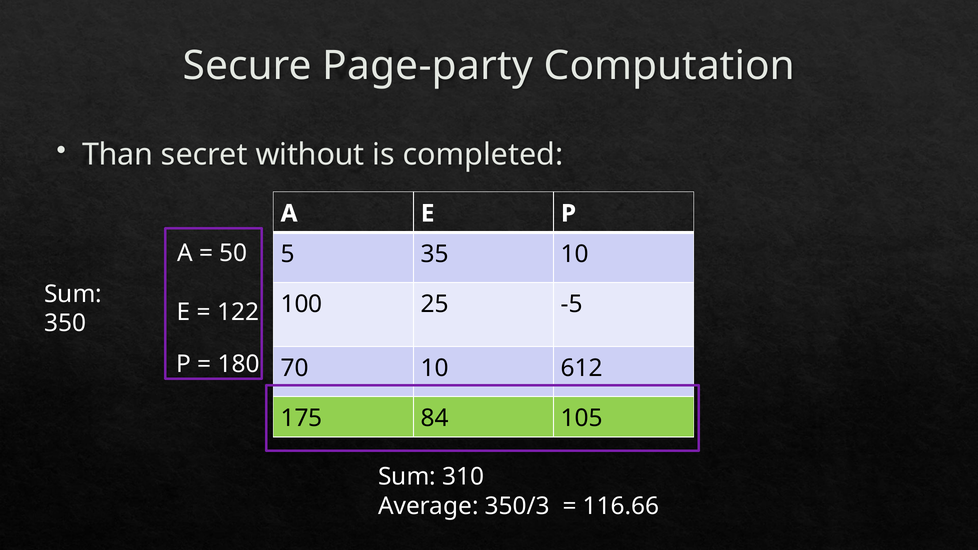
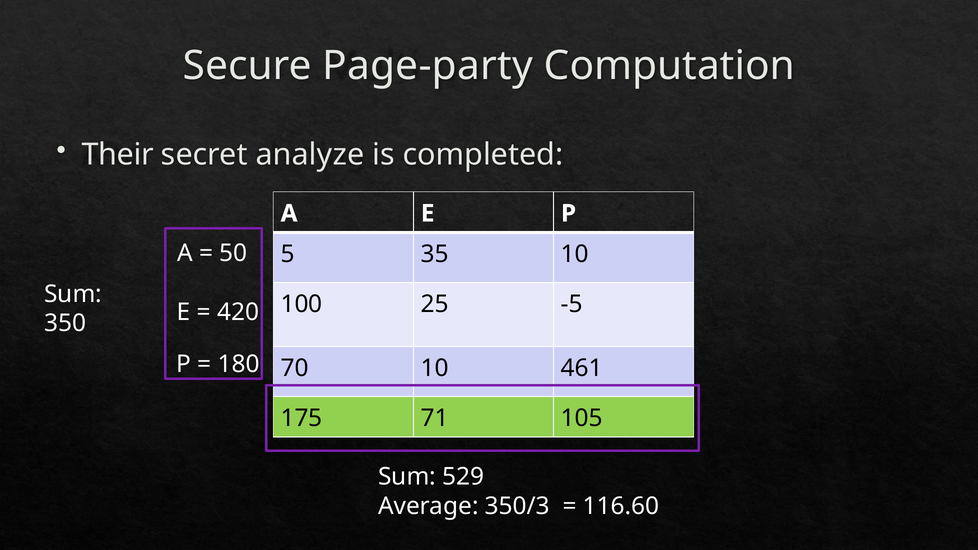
Than: Than -> Their (118, 155)
without: without -> analyze (310, 155)
122: 122 -> 420 (238, 312)
612: 612 -> 461 (582, 368)
84: 84 -> 71 (435, 418)
310: 310 -> 529 (463, 477)
116.66: 116.66 -> 116.60 (621, 506)
